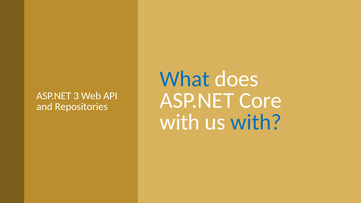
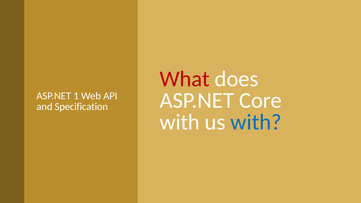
What colour: blue -> red (185, 79)
3: 3 -> 1 (76, 96)
Repositories: Repositories -> Specification (81, 107)
